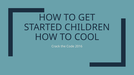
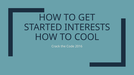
CHILDREN: CHILDREN -> INTERESTS (87, 27)
